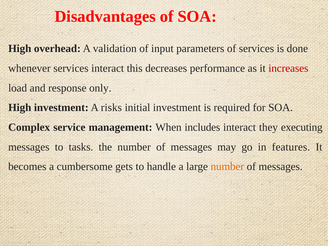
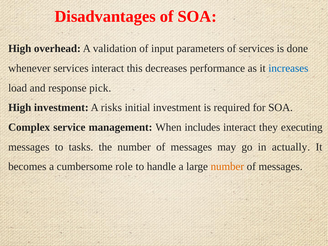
increases colour: red -> blue (288, 68)
only: only -> pick (100, 88)
features: features -> actually (291, 147)
gets: gets -> role (124, 167)
